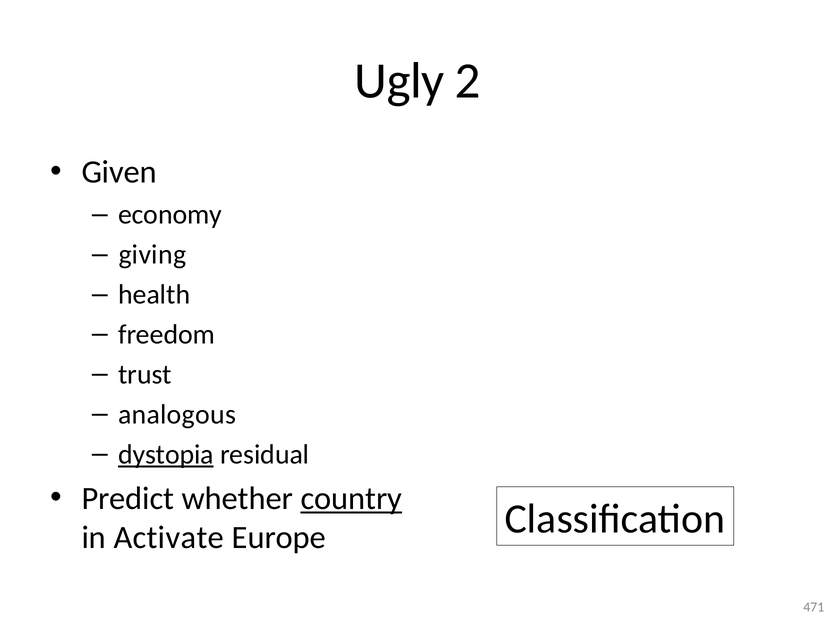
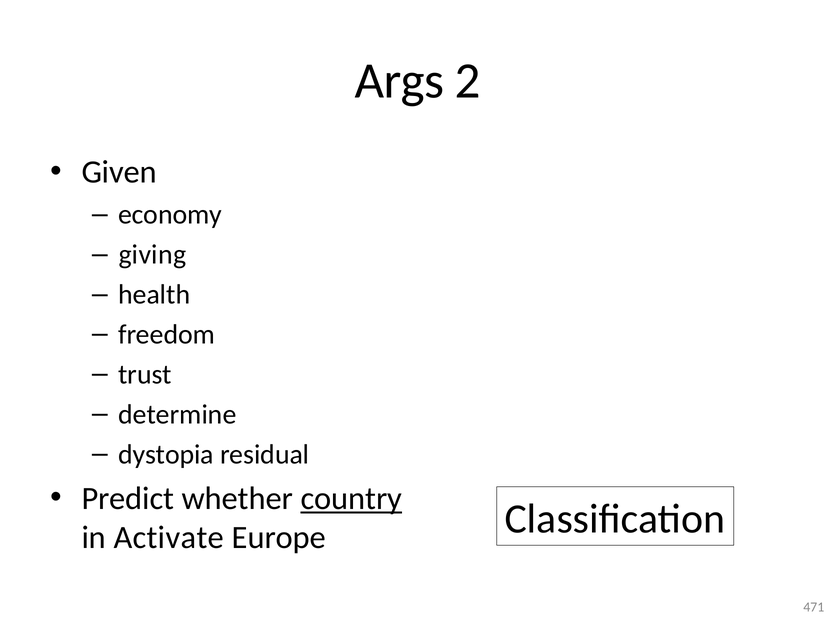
Ugly: Ugly -> Args (399, 81)
analogous: analogous -> determine (177, 414)
dystopia underline: present -> none (166, 454)
